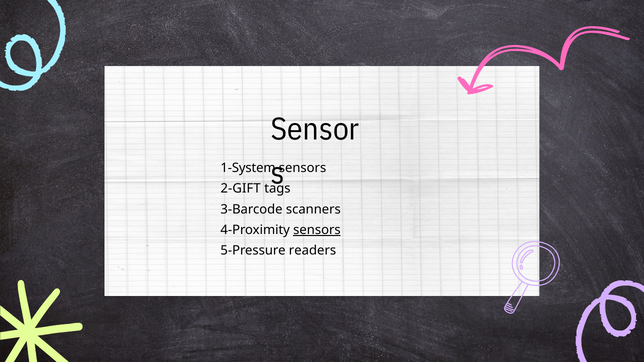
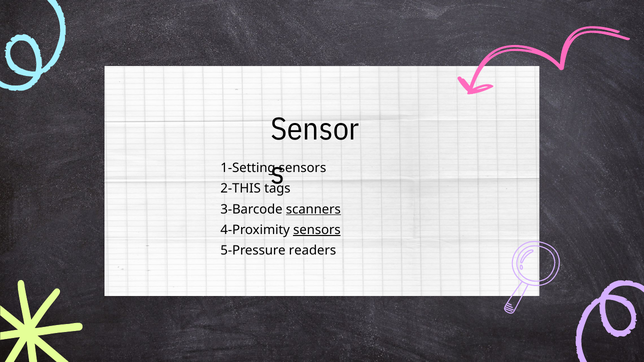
1-System: 1-System -> 1-Setting (248, 168)
2-GIFT: 2-GIFT -> 2-THIS (241, 189)
scanners underline: none -> present (313, 209)
